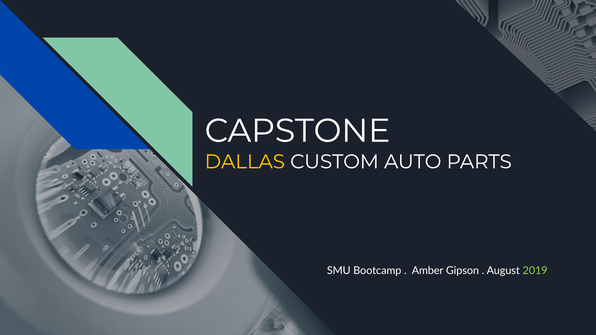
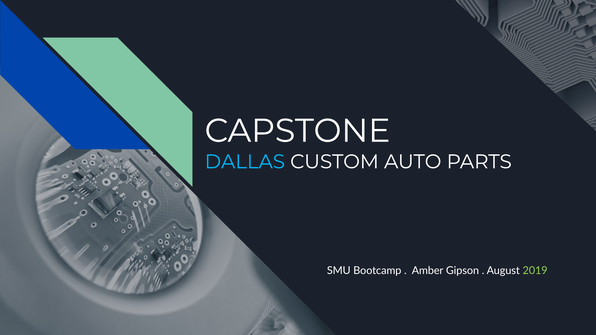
DALLAS colour: yellow -> light blue (245, 162)
